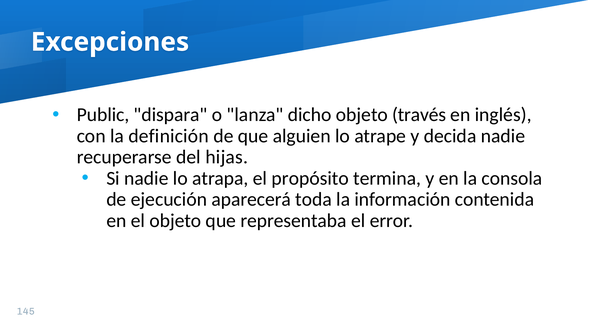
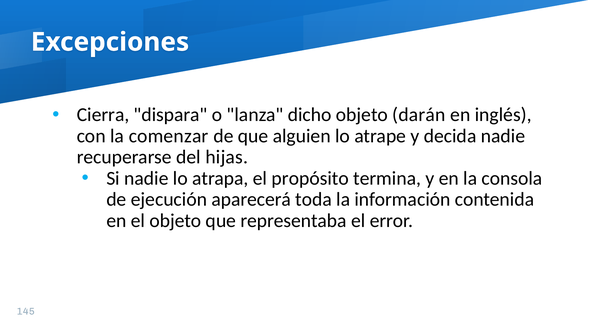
Public: Public -> Cierra (103, 115)
través: través -> darán (419, 115)
definición: definición -> comenzar (169, 136)
